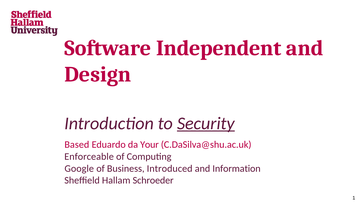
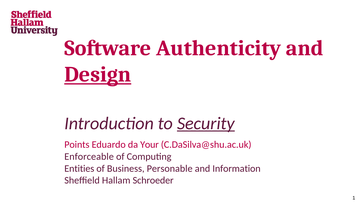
Independent: Independent -> Authenticity (219, 48)
Design underline: none -> present (98, 75)
Based: Based -> Points (77, 145)
Google: Google -> Entities (79, 169)
Introduced: Introduced -> Personable (170, 169)
